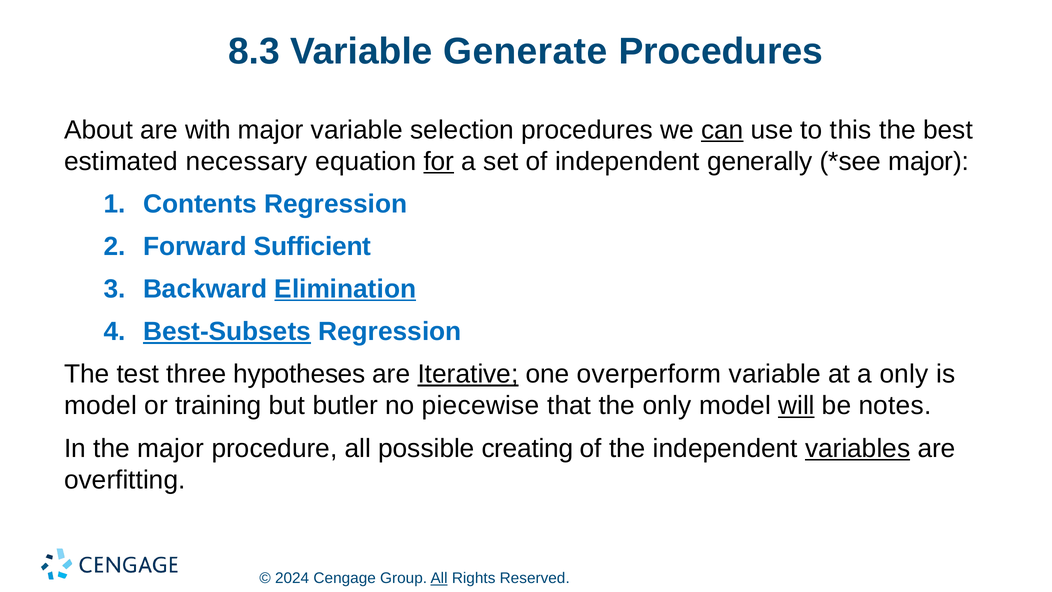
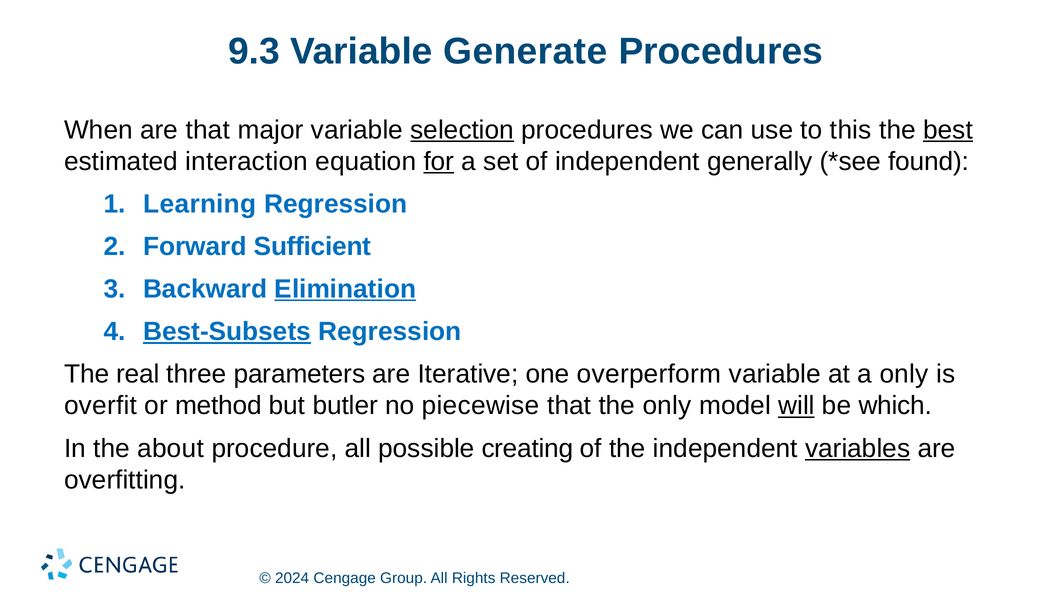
8.3: 8.3 -> 9.3 (254, 51)
About: About -> When (98, 130)
are with: with -> that (208, 130)
selection underline: none -> present (462, 130)
can underline: present -> none (722, 130)
best underline: none -> present (948, 130)
necessary: necessary -> interaction (247, 161)
major: major -> found (929, 161)
Contents: Contents -> Learning (200, 204)
test: test -> real (138, 374)
hypotheses: hypotheses -> parameters (299, 374)
Iterative underline: present -> none (468, 374)
model: model -> overfit (101, 406)
training: training -> method (218, 406)
notes: notes -> which (895, 406)
the major: major -> about (171, 448)
All underline: present -> none (439, 578)
